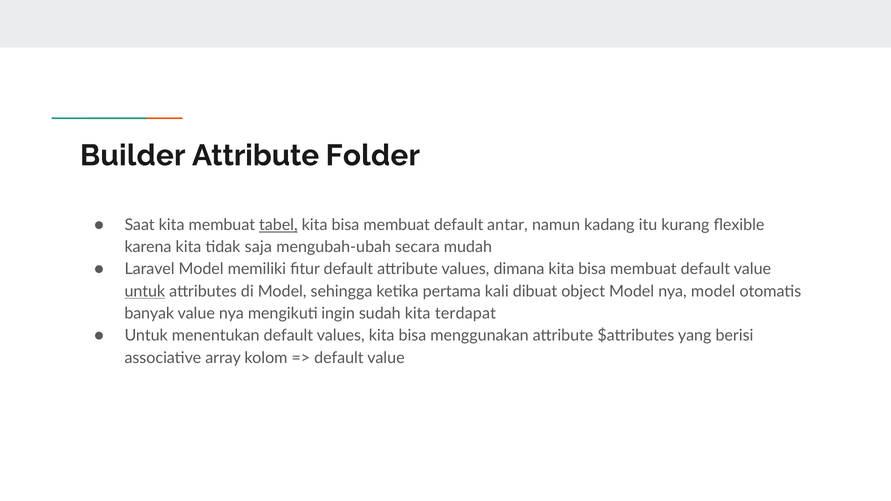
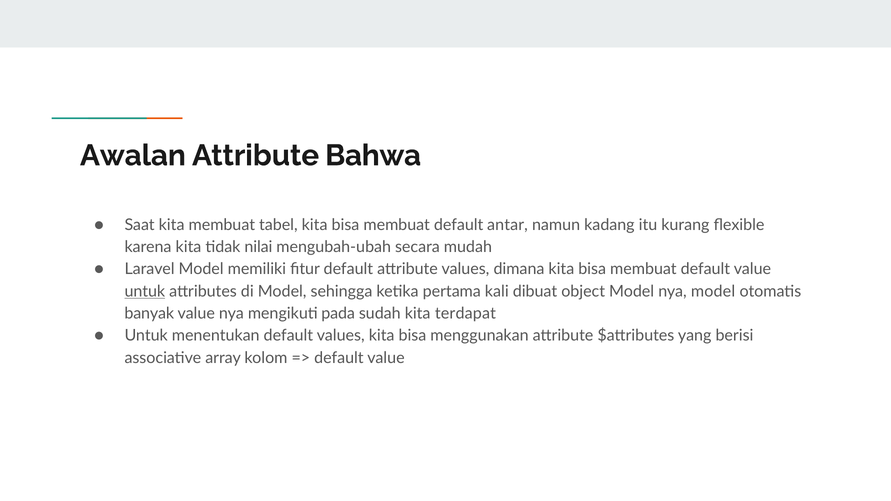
Builder: Builder -> Awalan (133, 156)
Folder: Folder -> Bahwa (373, 156)
tabel underline: present -> none (278, 225)
saja: saja -> nilai (258, 247)
ingin: ingin -> pada (338, 314)
